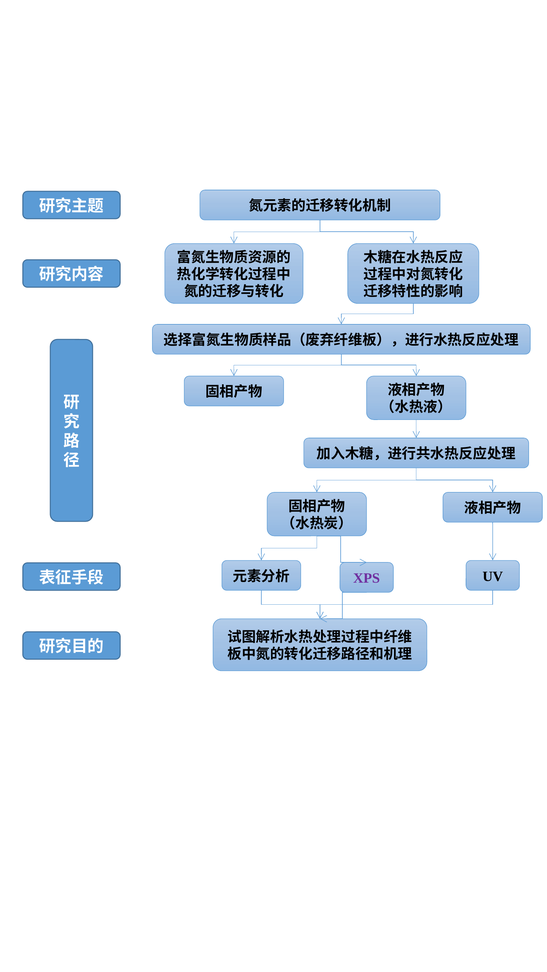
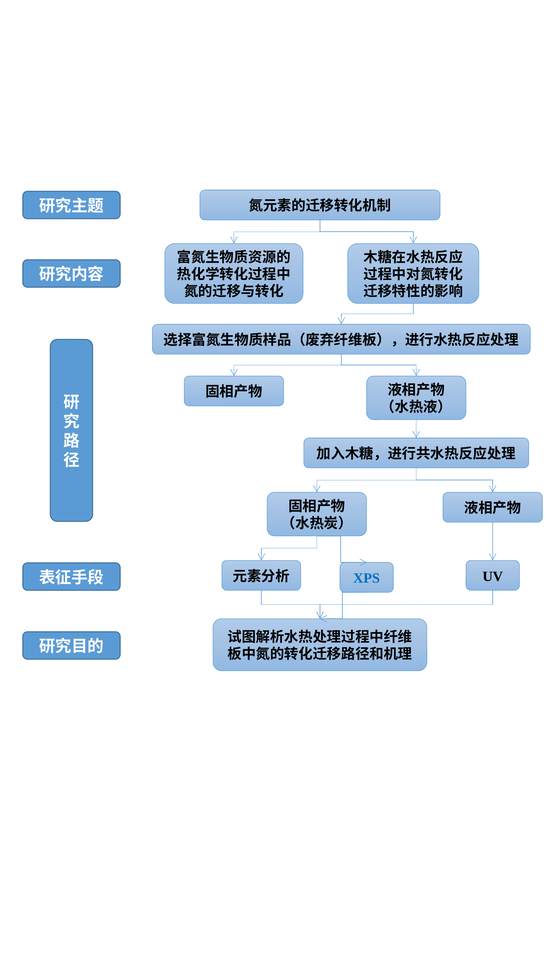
XPS colour: purple -> blue (367, 578)
